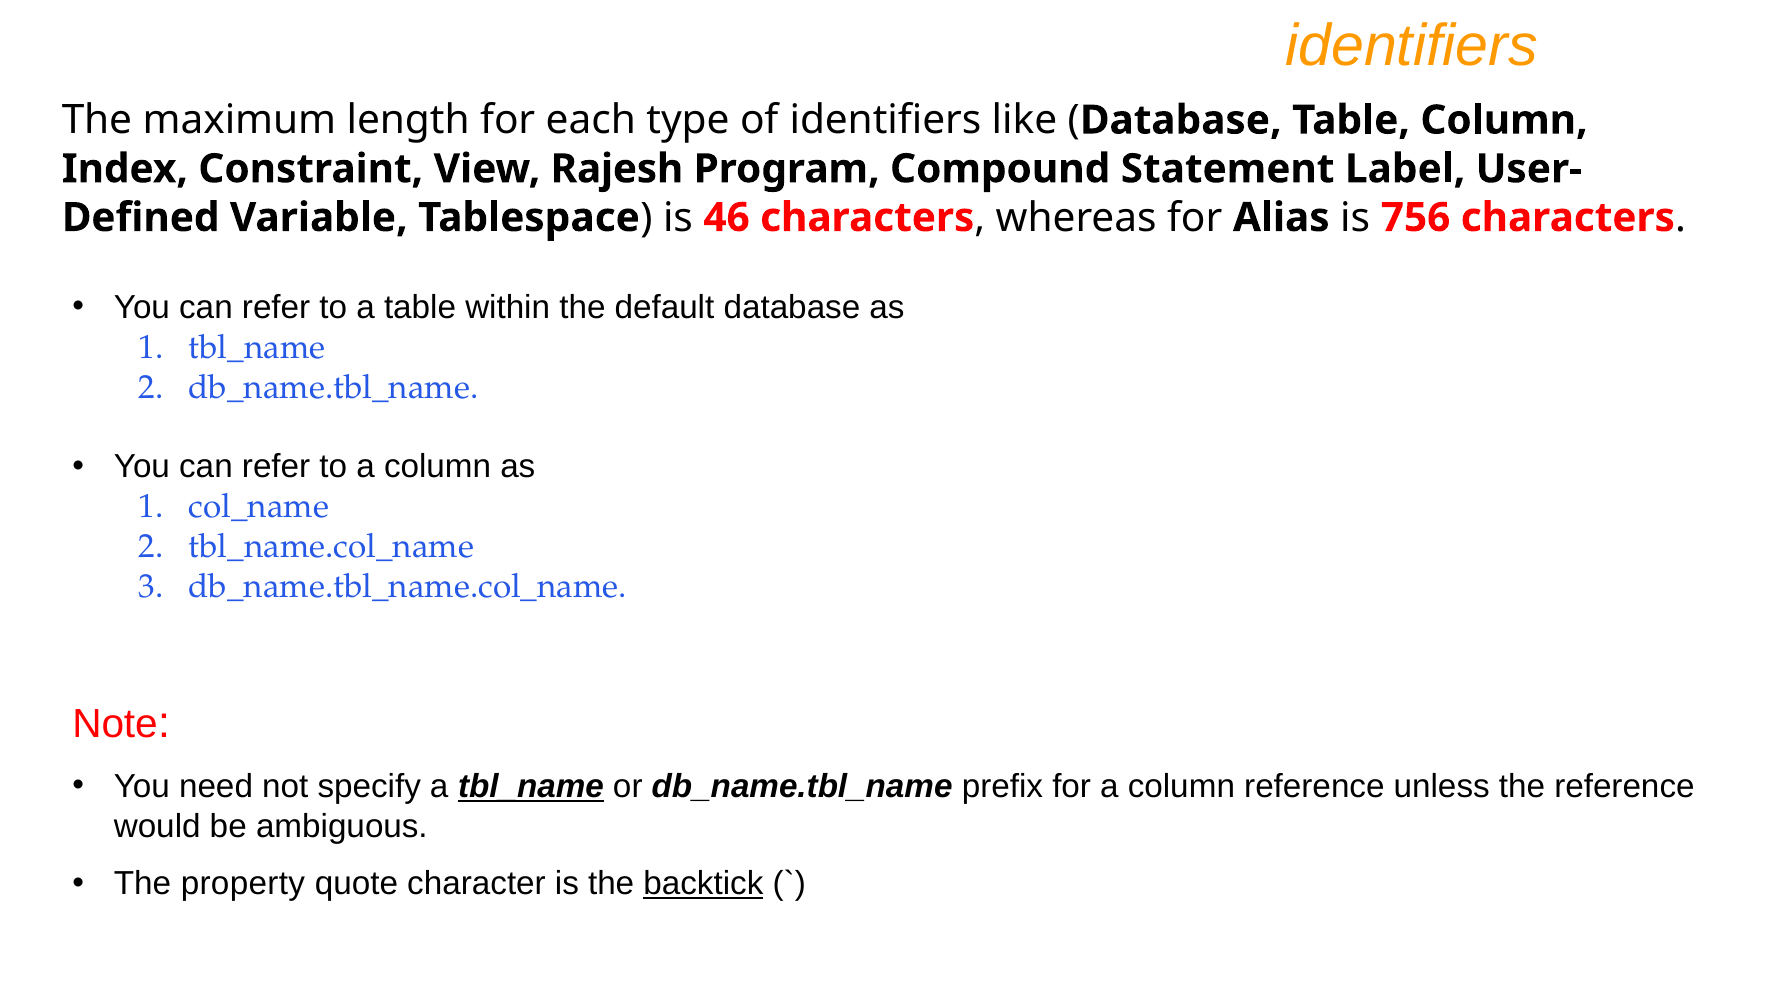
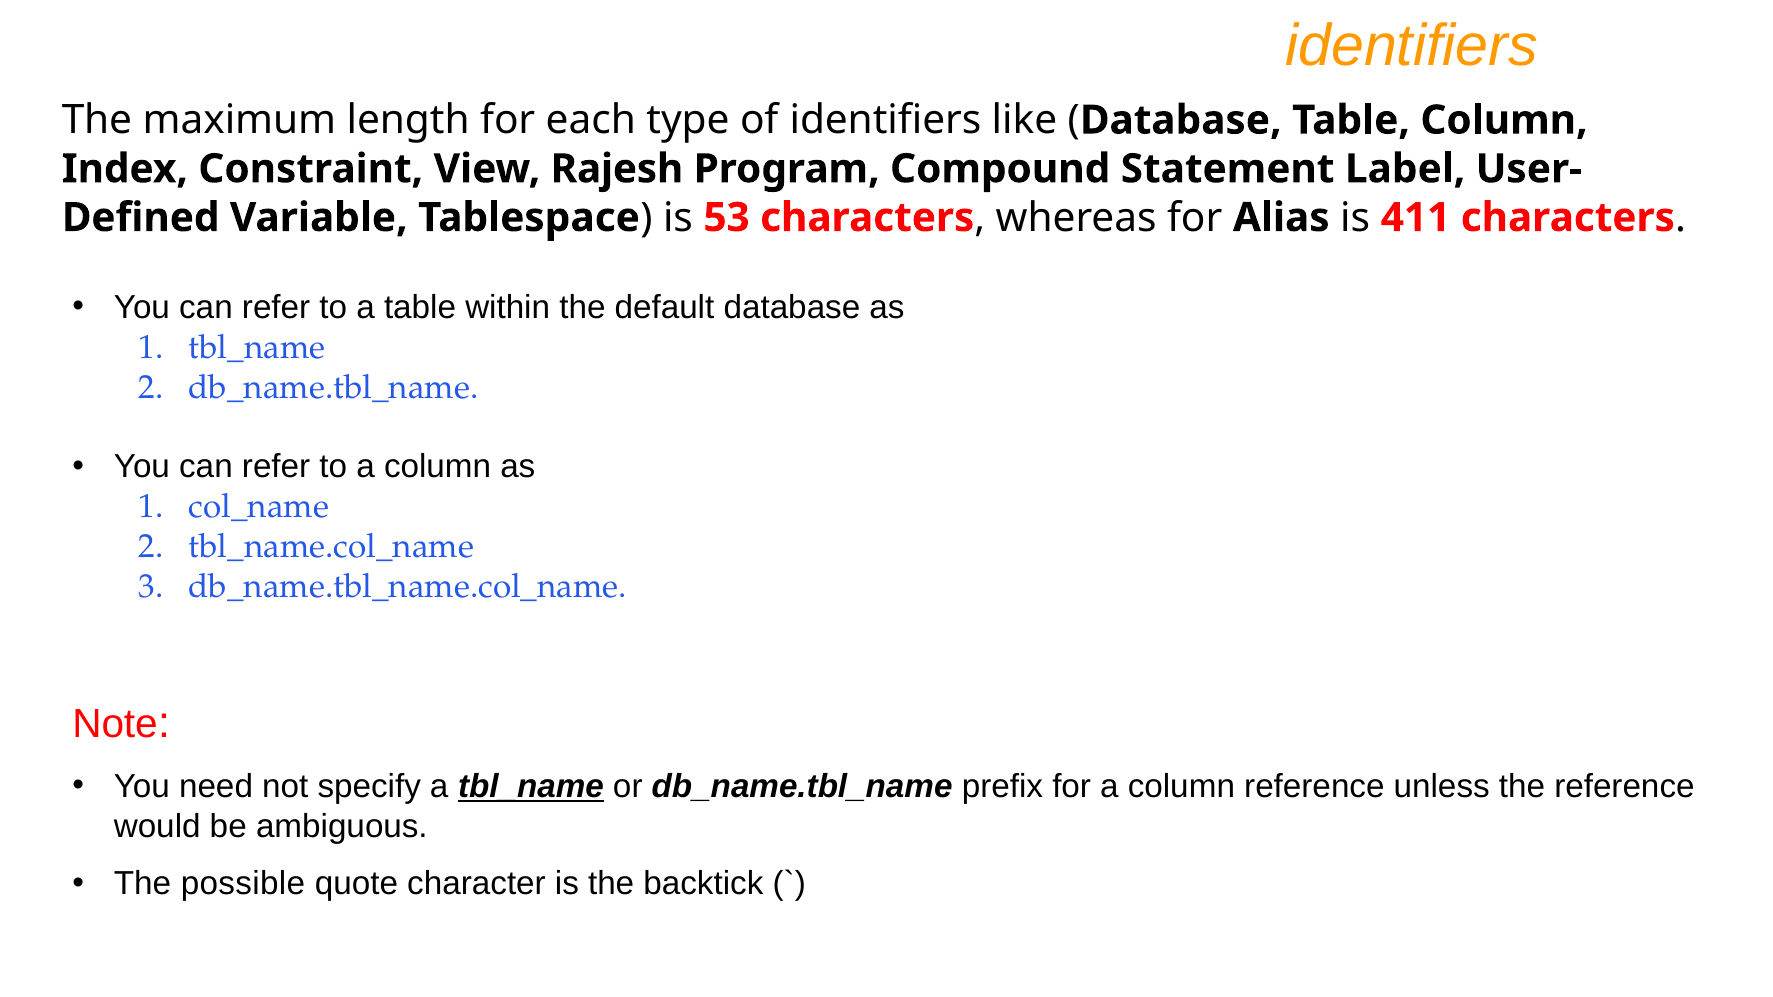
46: 46 -> 53 (727, 218)
756: 756 -> 411 (1416, 218)
property: property -> possible (243, 884)
backtick underline: present -> none (703, 884)
